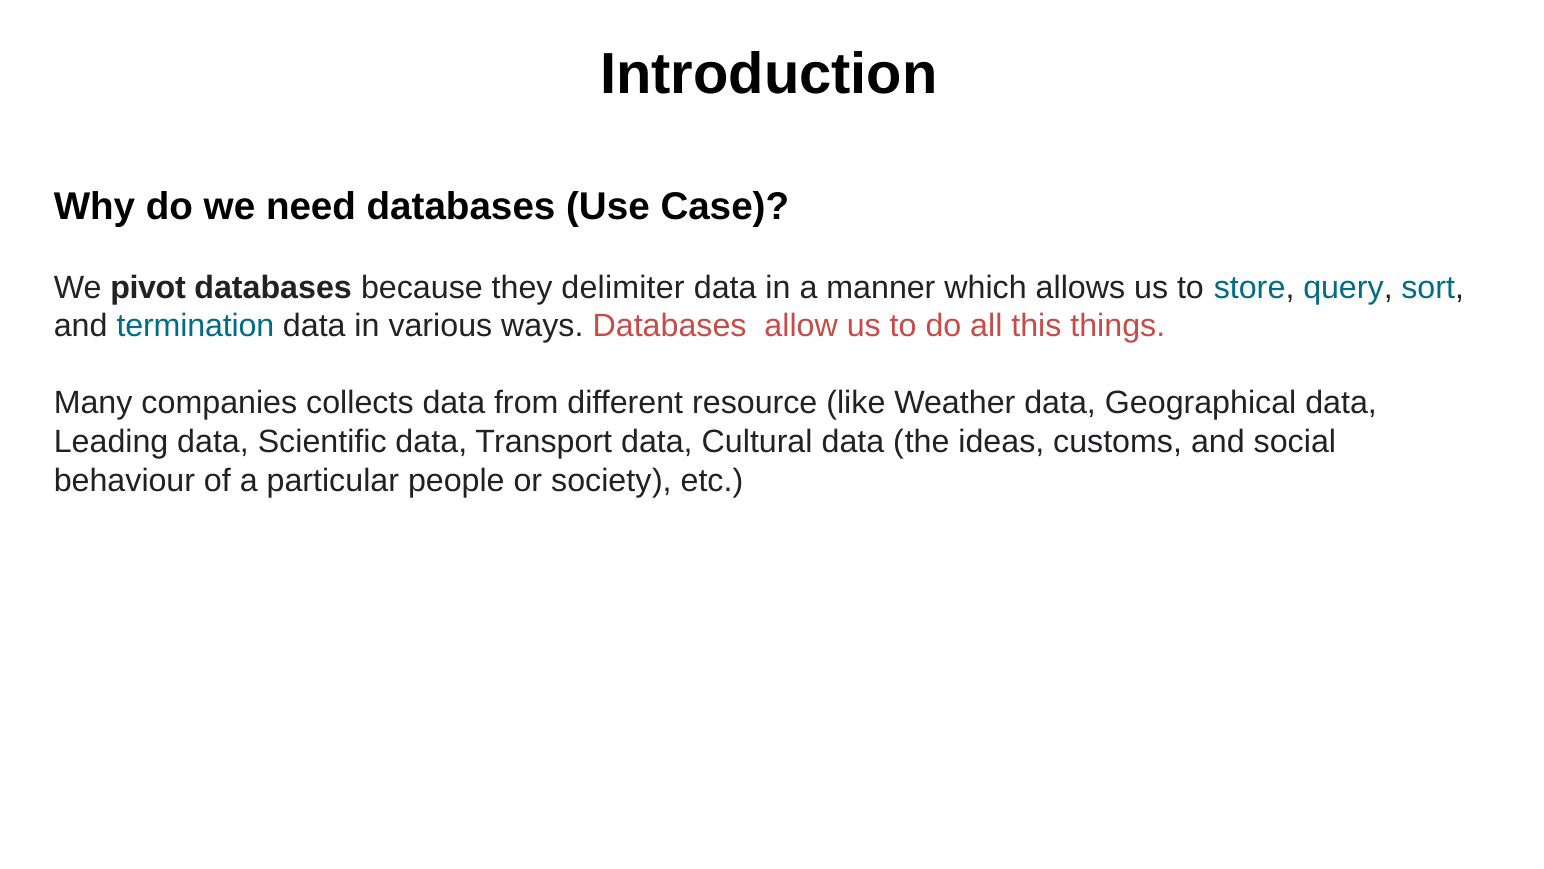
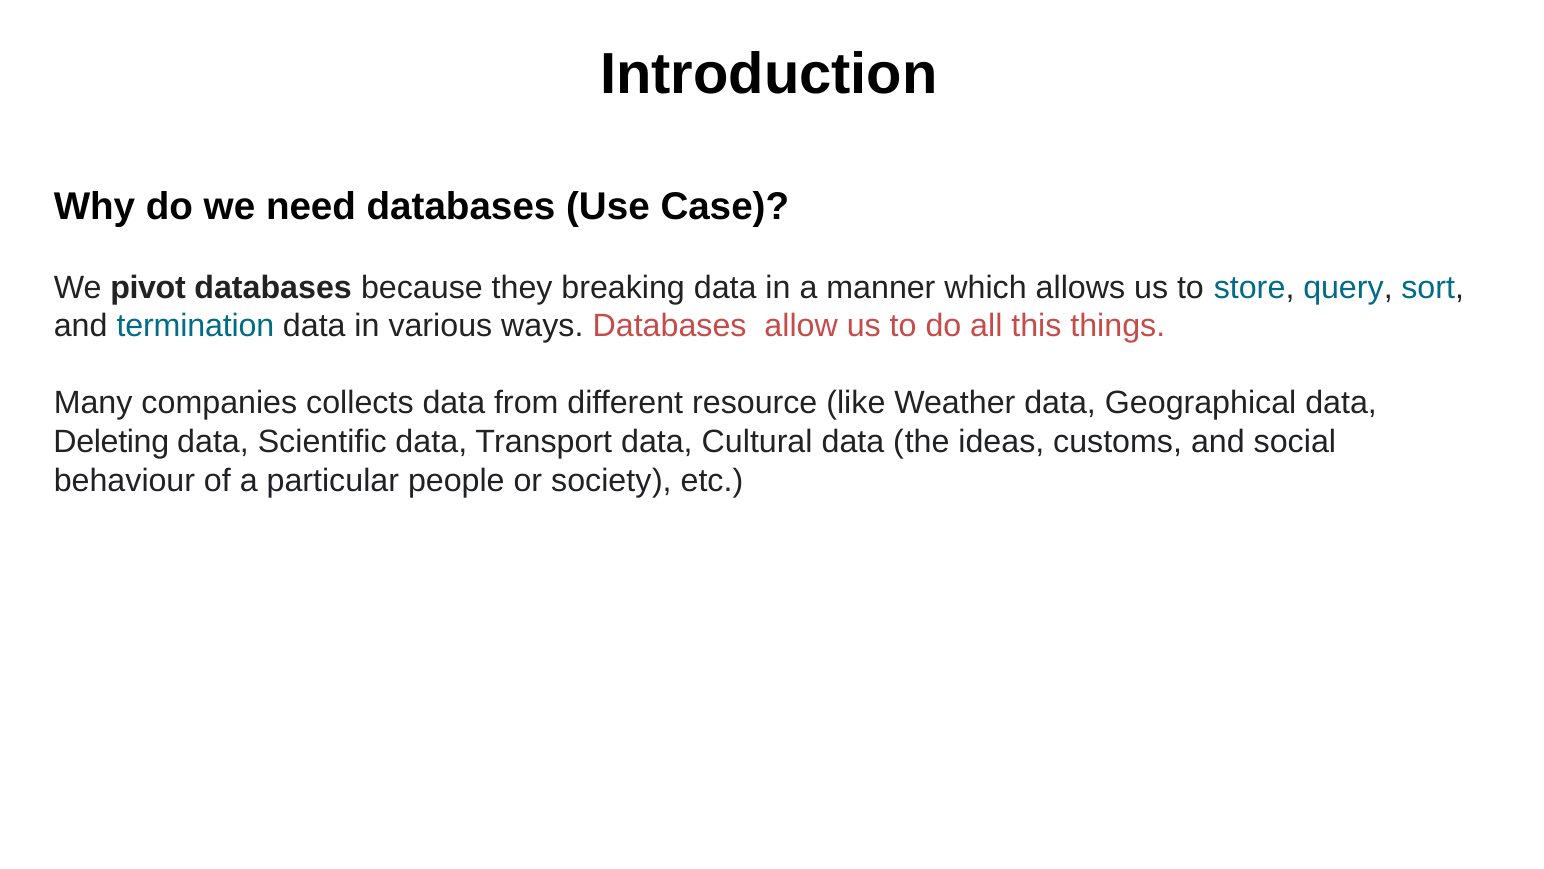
delimiter: delimiter -> breaking (623, 287)
Leading: Leading -> Deleting (111, 442)
